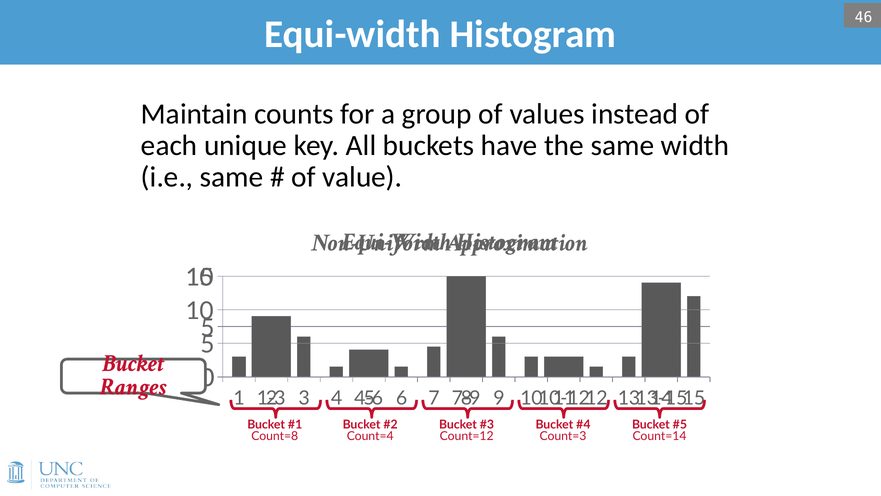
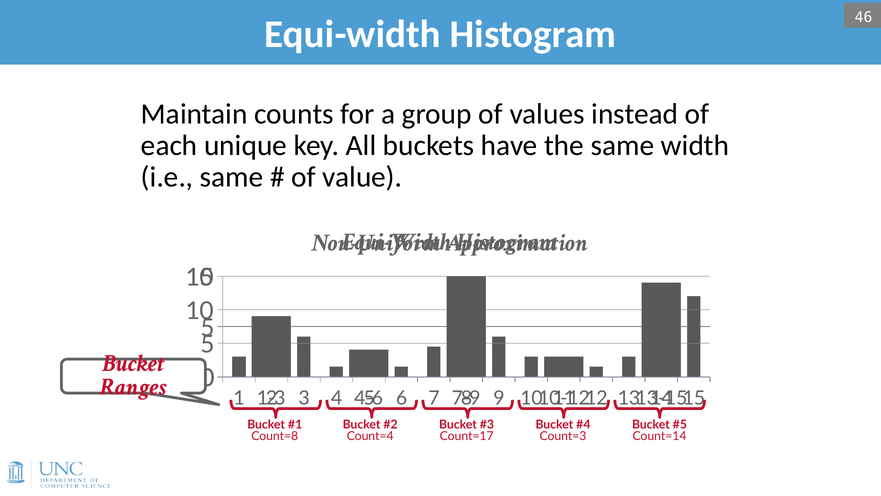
Count=12: Count=12 -> Count=17 (467, 436)
